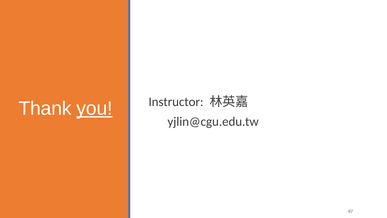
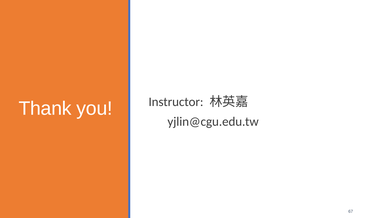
you underline: present -> none (95, 108)
